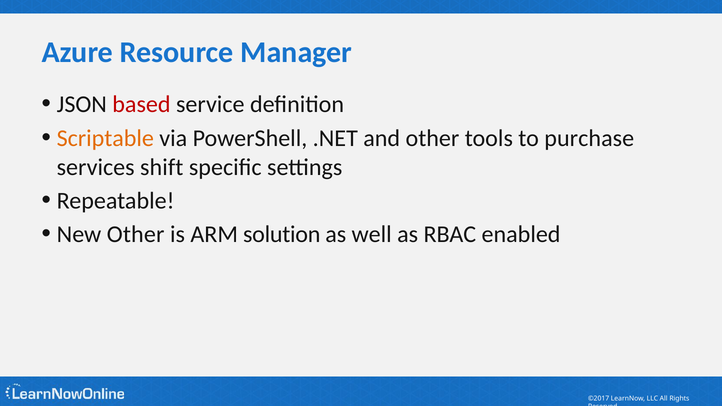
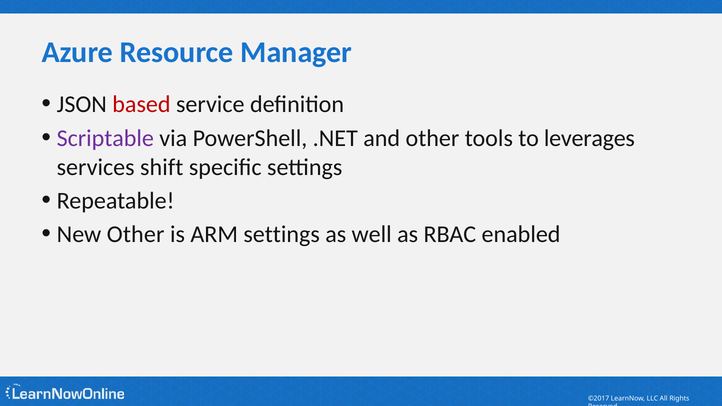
Scriptable colour: orange -> purple (105, 138)
purchase: purchase -> leverages (589, 138)
ARM solution: solution -> settings (282, 235)
